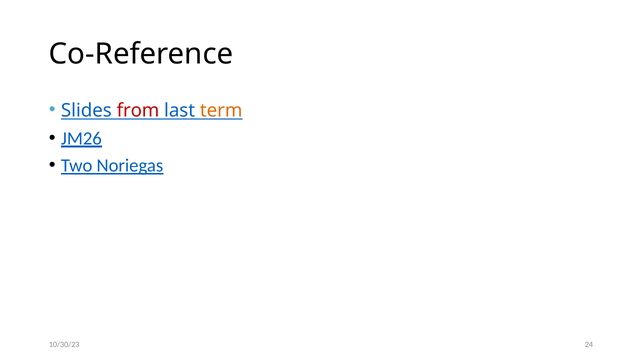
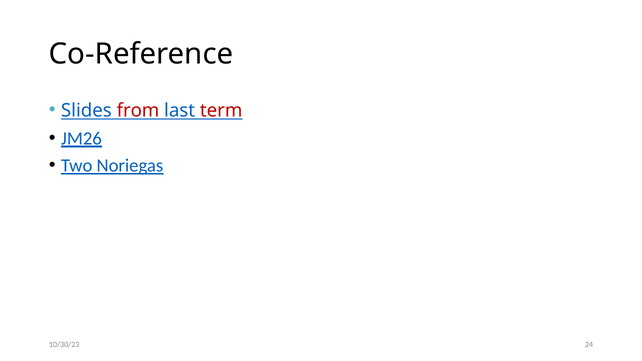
term colour: orange -> red (221, 111)
